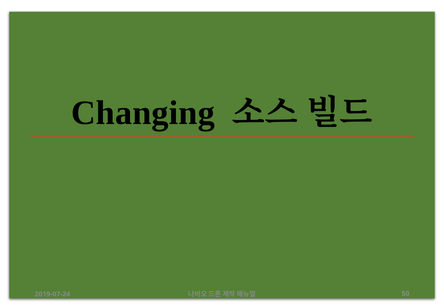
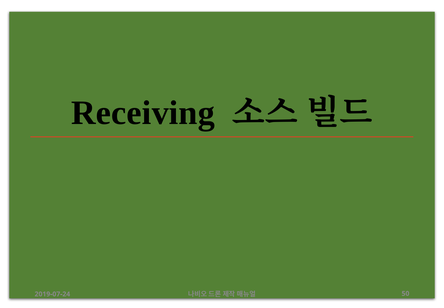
Changing: Changing -> Receiving (143, 113)
